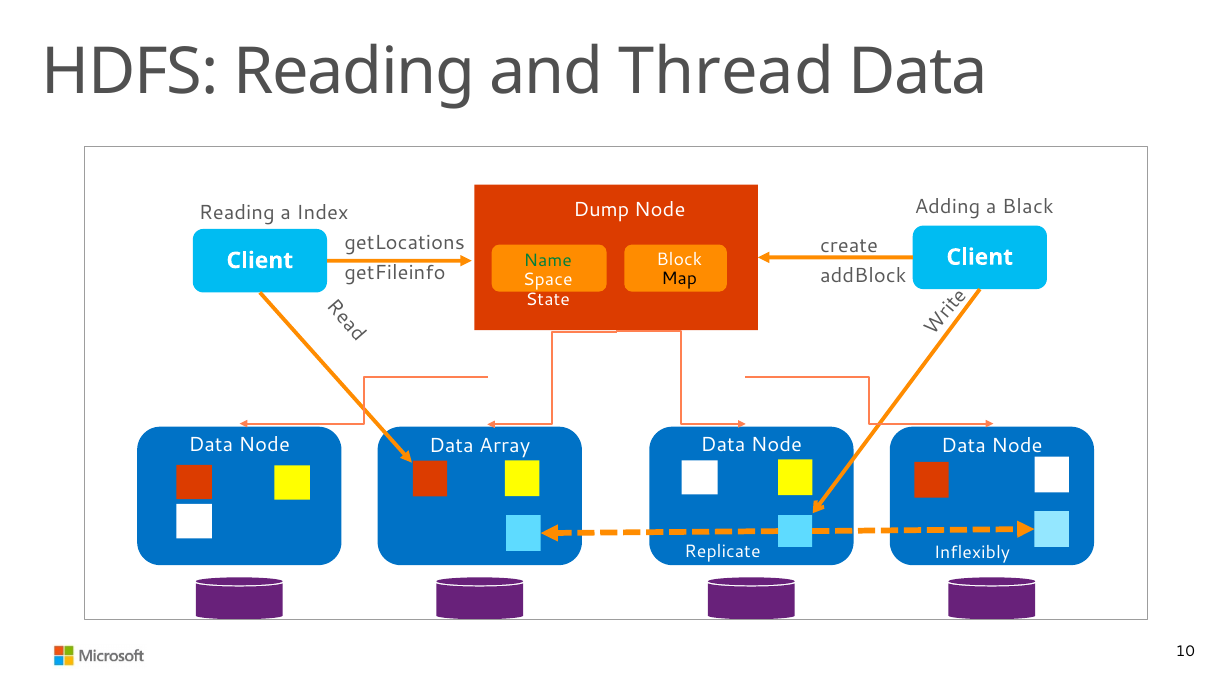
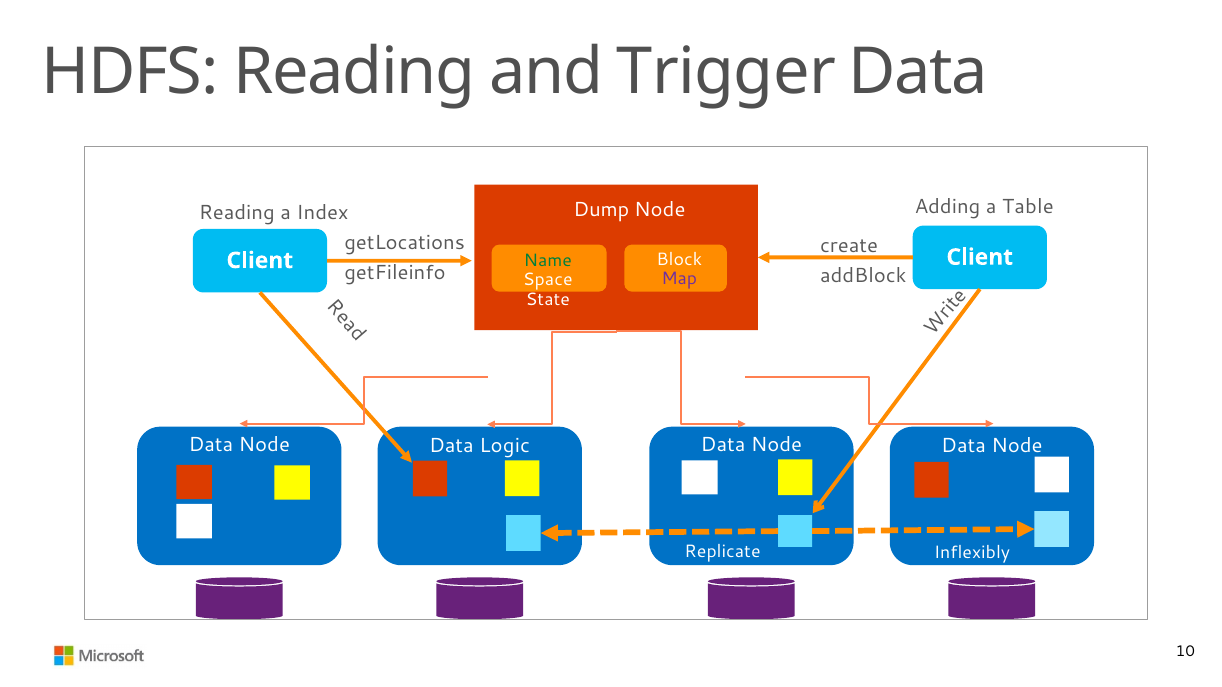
Thread: Thread -> Trigger (726, 73)
Black: Black -> Table (1028, 207)
Map colour: black -> purple (679, 279)
Array: Array -> Logic (505, 446)
